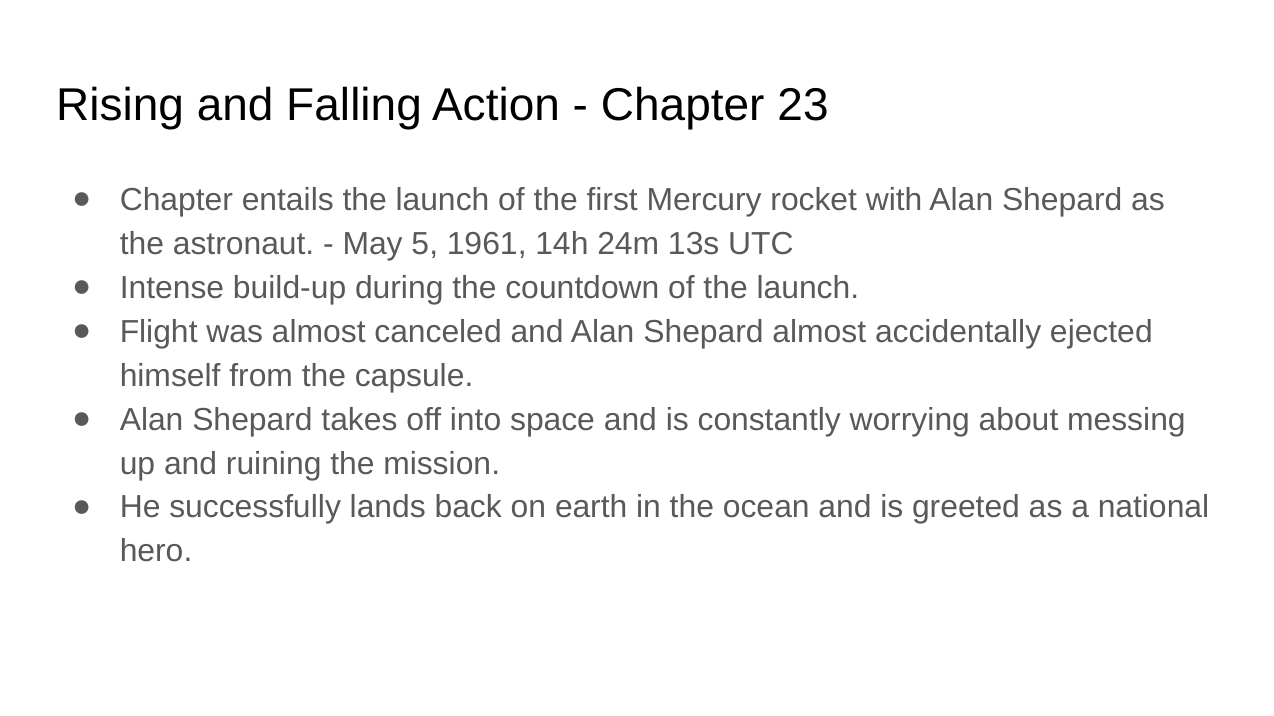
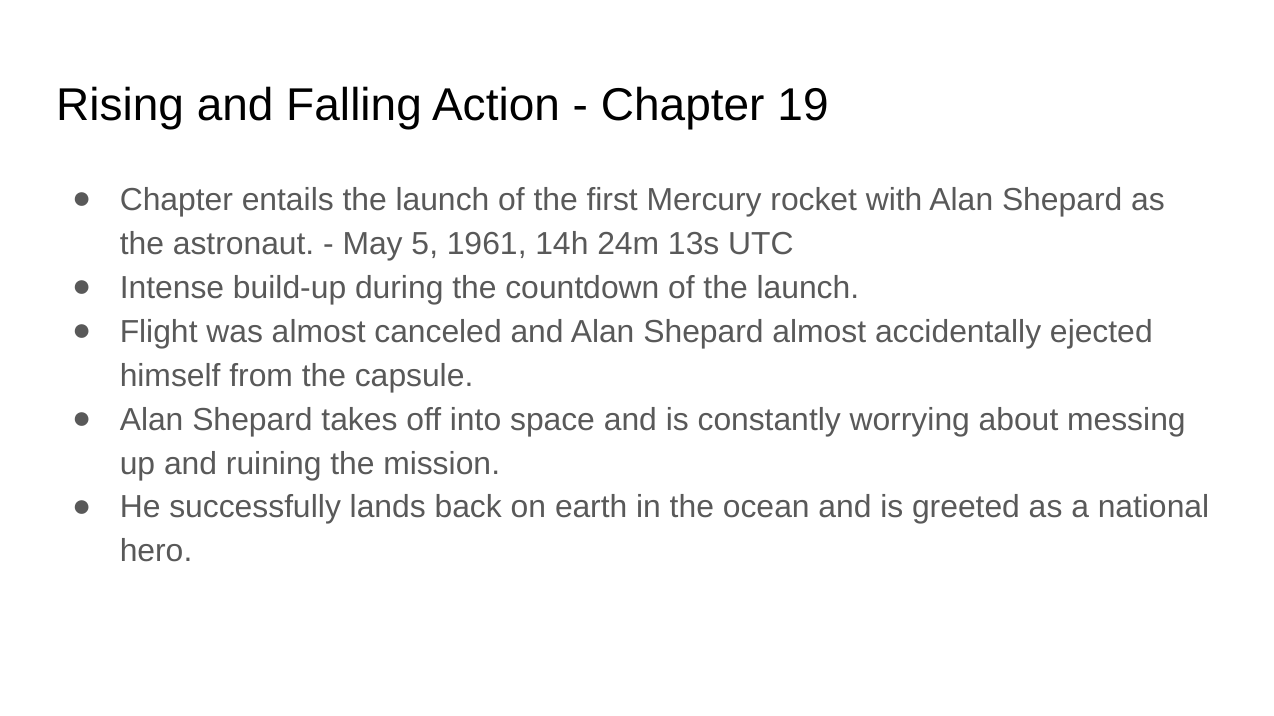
23: 23 -> 19 (803, 106)
